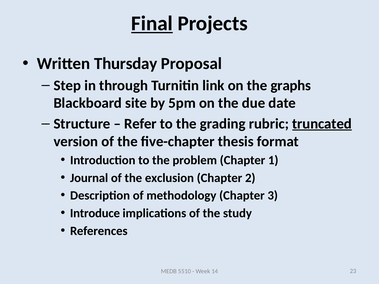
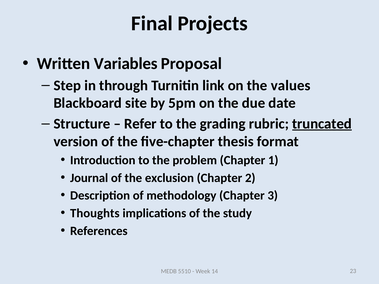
Final underline: present -> none (152, 24)
Thursday: Thursday -> Variables (126, 64)
graphs: graphs -> values (291, 85)
Introduce: Introduce -> Thoughts (95, 213)
